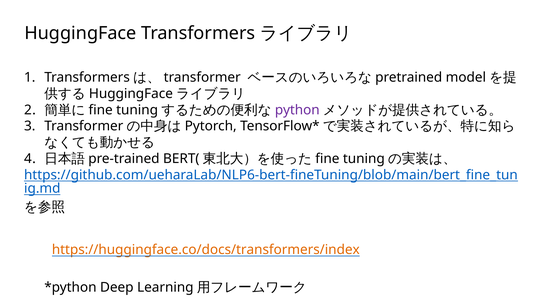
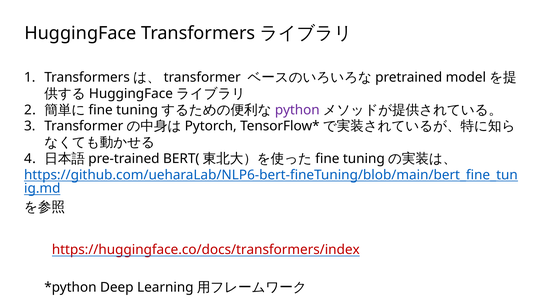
https://huggingface.co/docs/transformers/index colour: orange -> red (206, 250)
